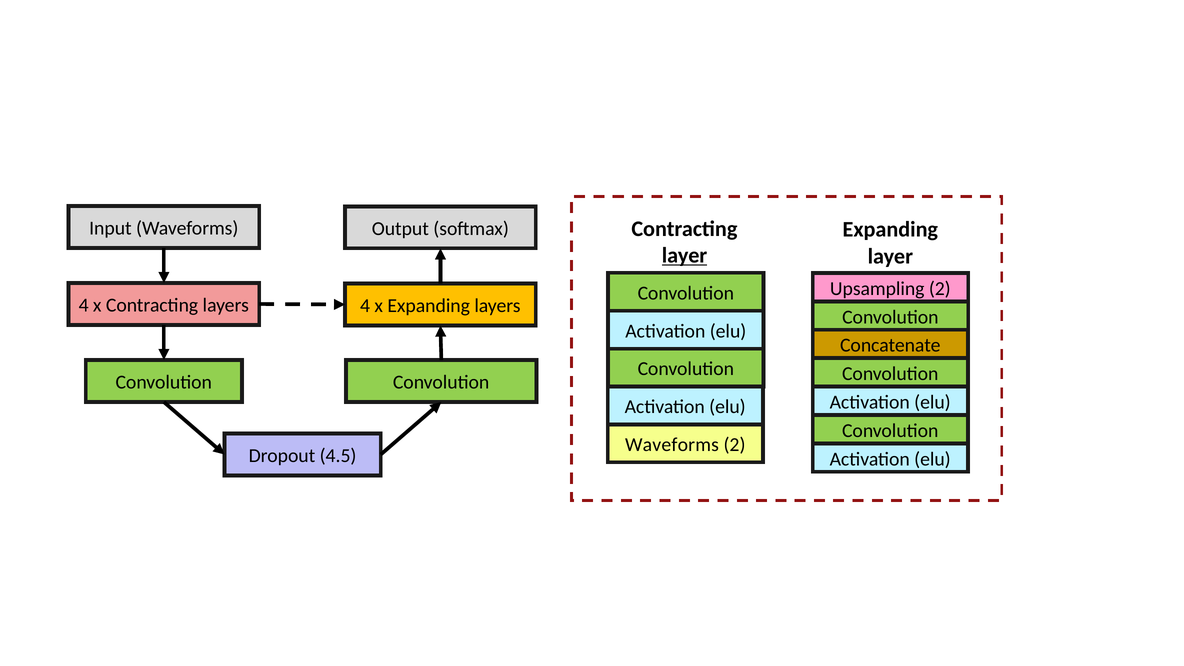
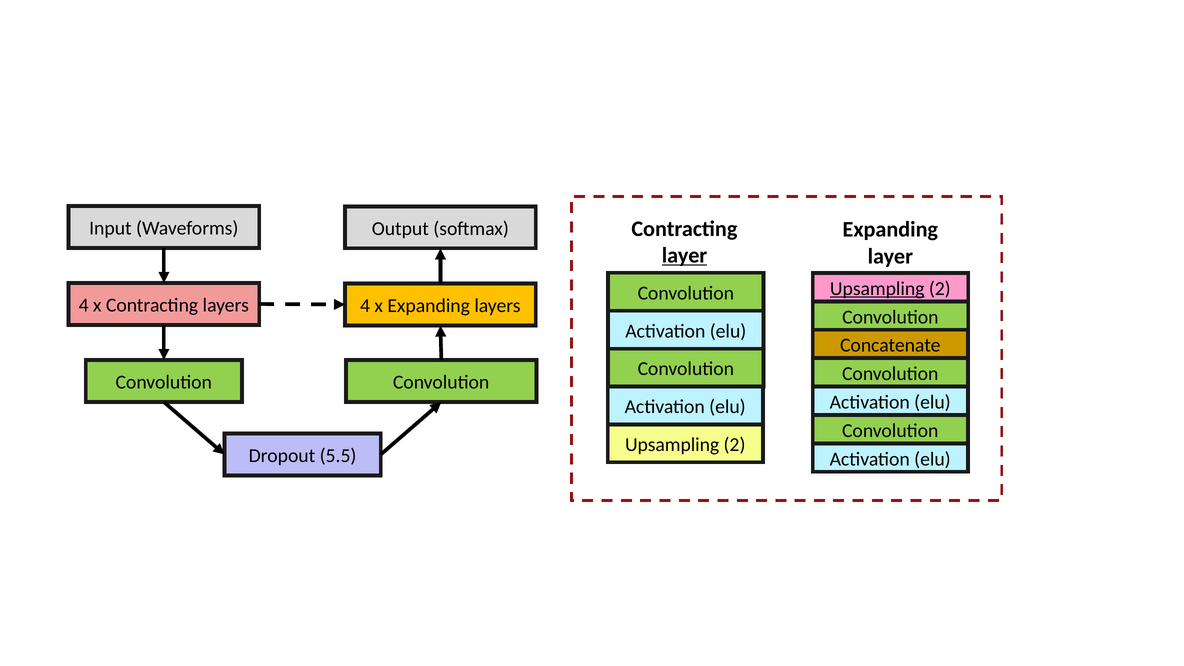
Upsampling underline: none -> present (877, 289)
Waveforms: Waveforms -> Upsampling (672, 445)
4.5: 4.5 -> 5.5 (338, 456)
